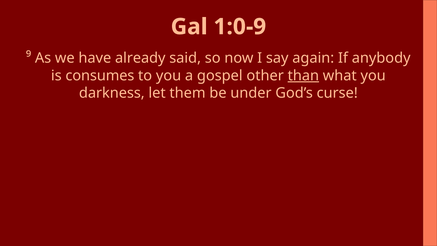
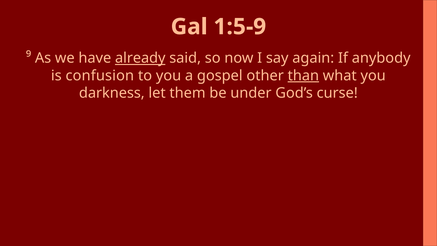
1:0-9: 1:0-9 -> 1:5-9 (240, 27)
already underline: none -> present (140, 58)
consumes: consumes -> confusion (100, 76)
